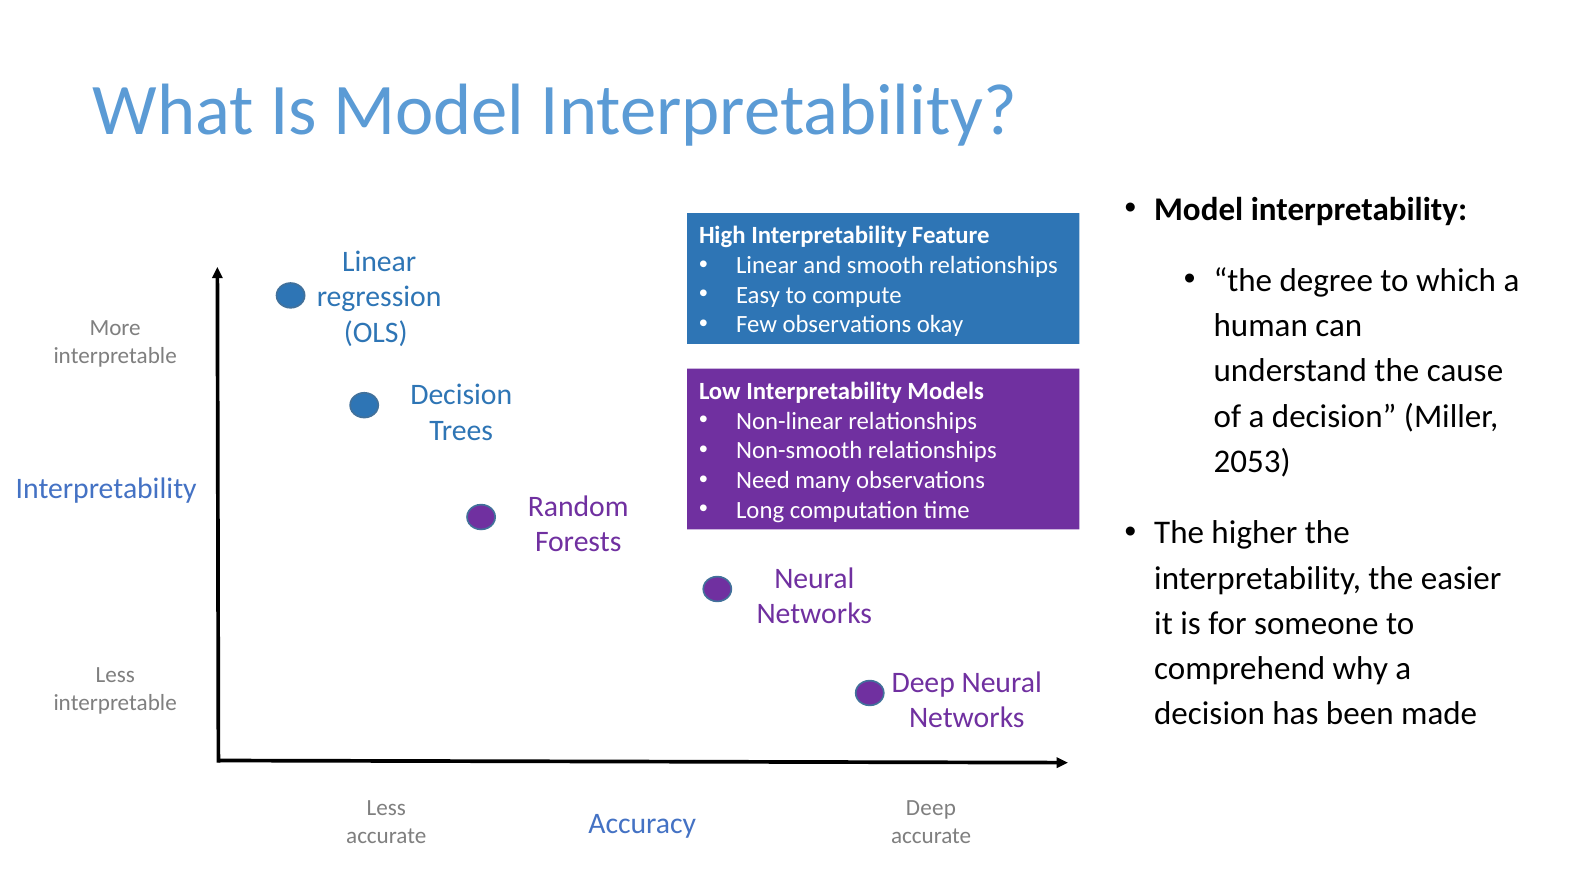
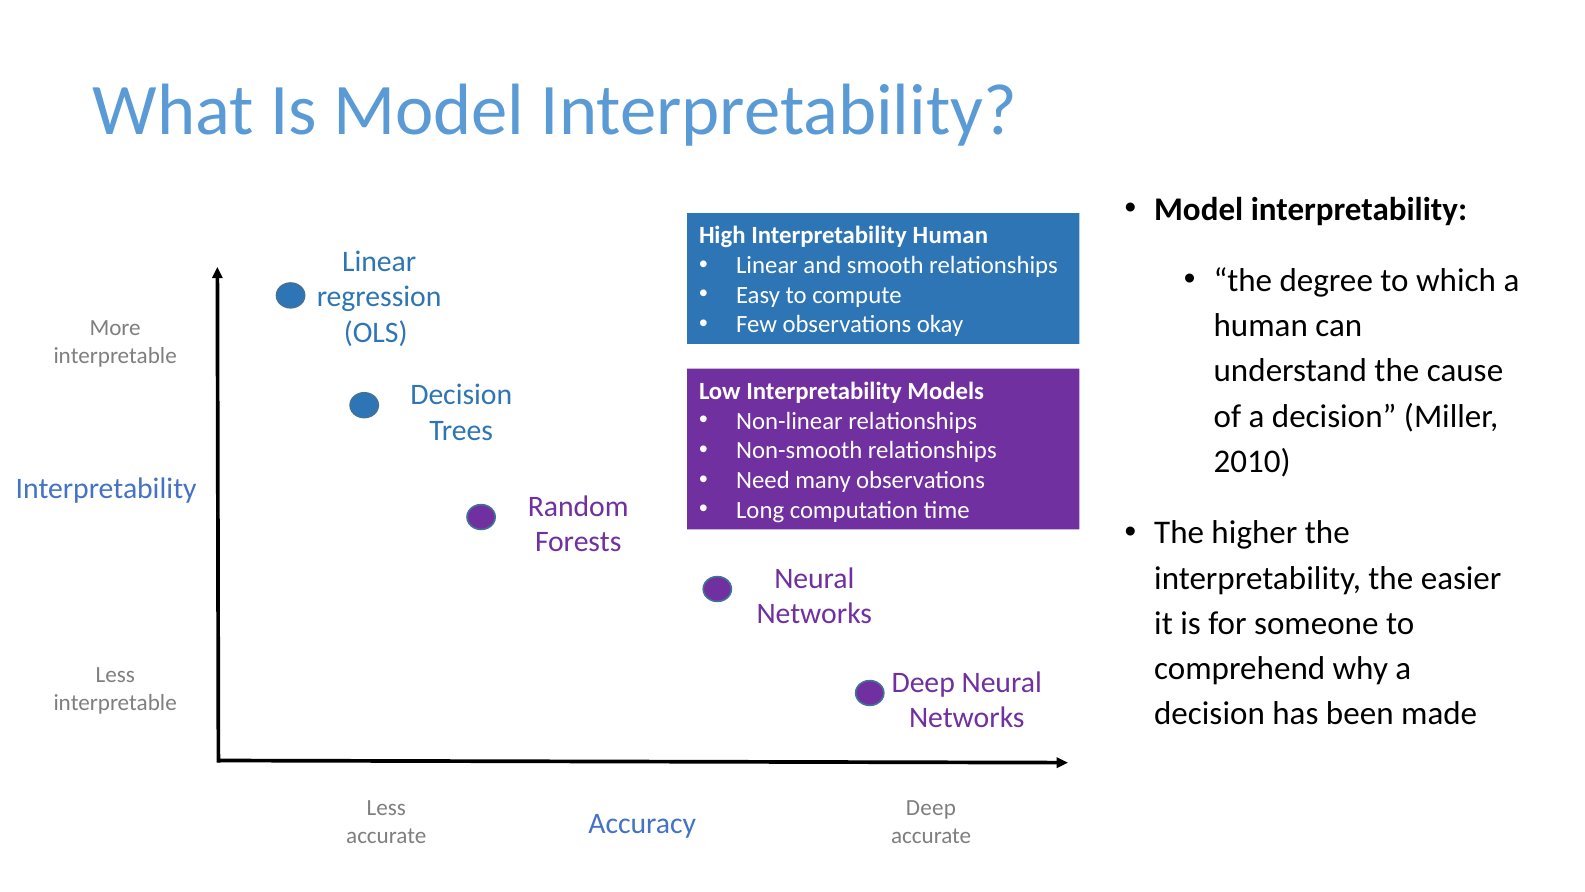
Interpretability Feature: Feature -> Human (950, 235)
2053: 2053 -> 2010 (1252, 461)
